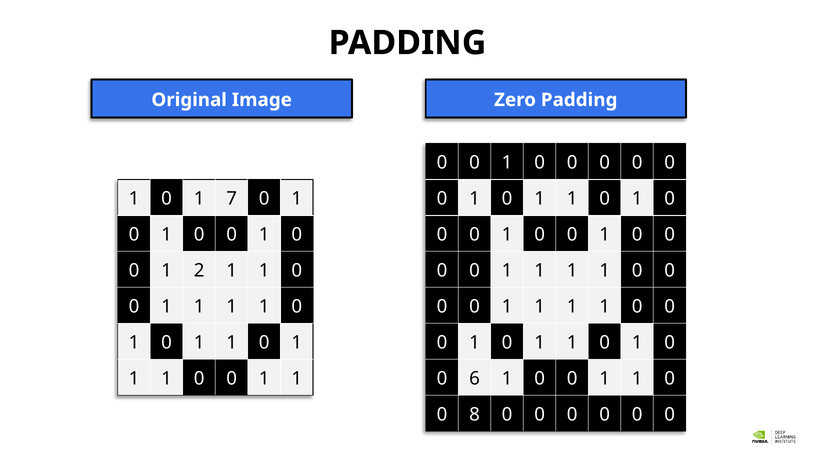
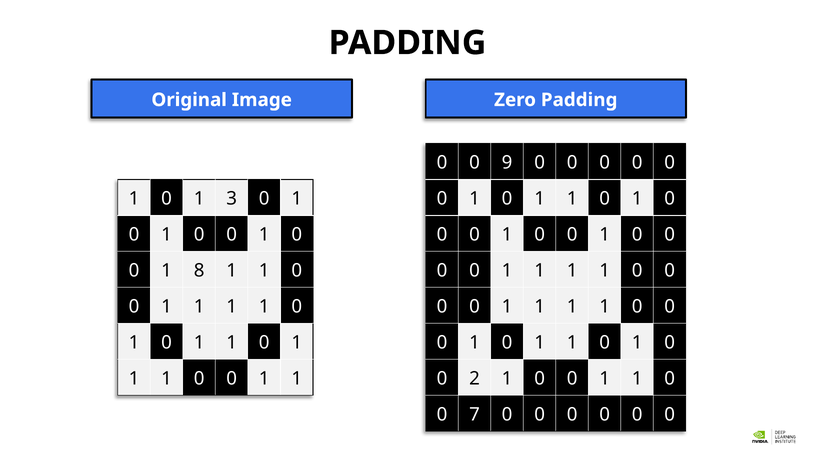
1: 1 -> 9 (507, 163)
7: 7 -> 3 (232, 199)
2: 2 -> 8 (199, 271)
6: 6 -> 2 (475, 379)
8: 8 -> 7 (475, 415)
